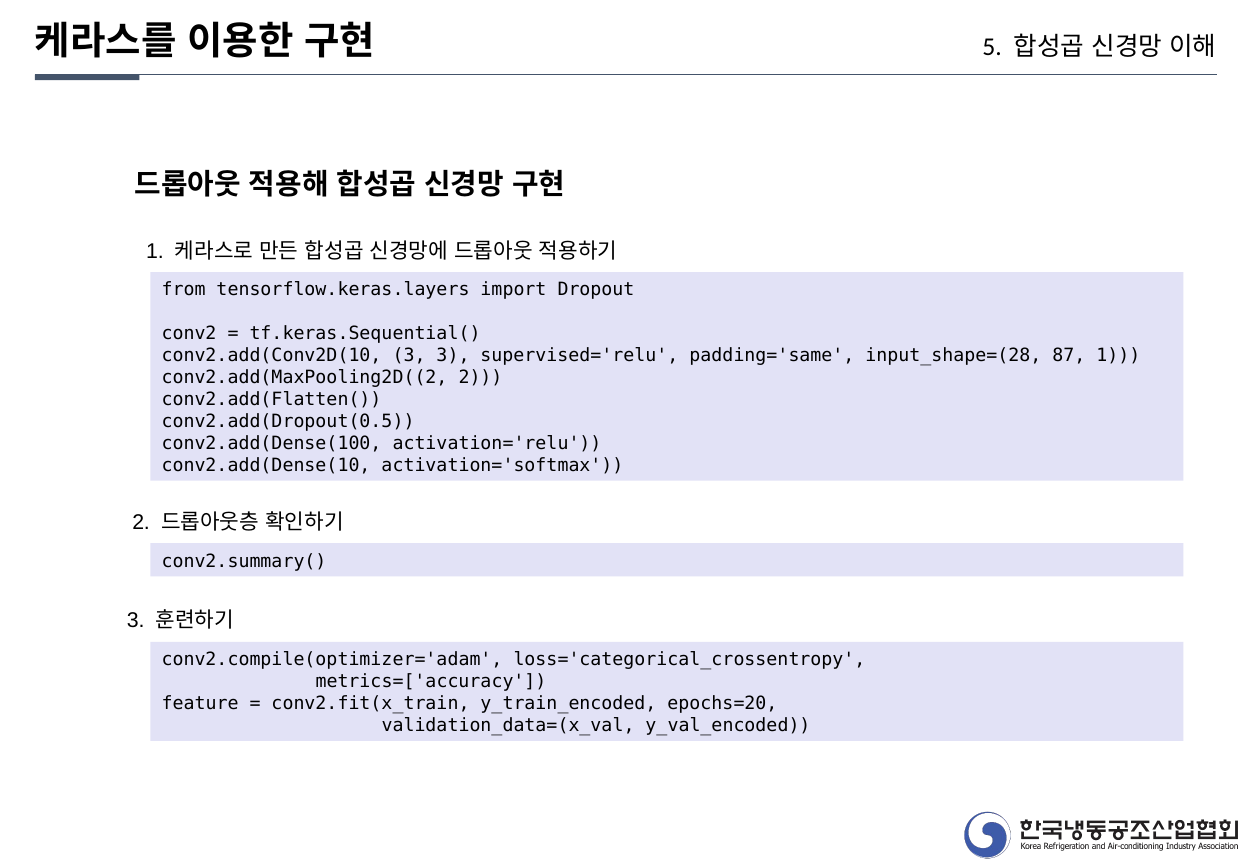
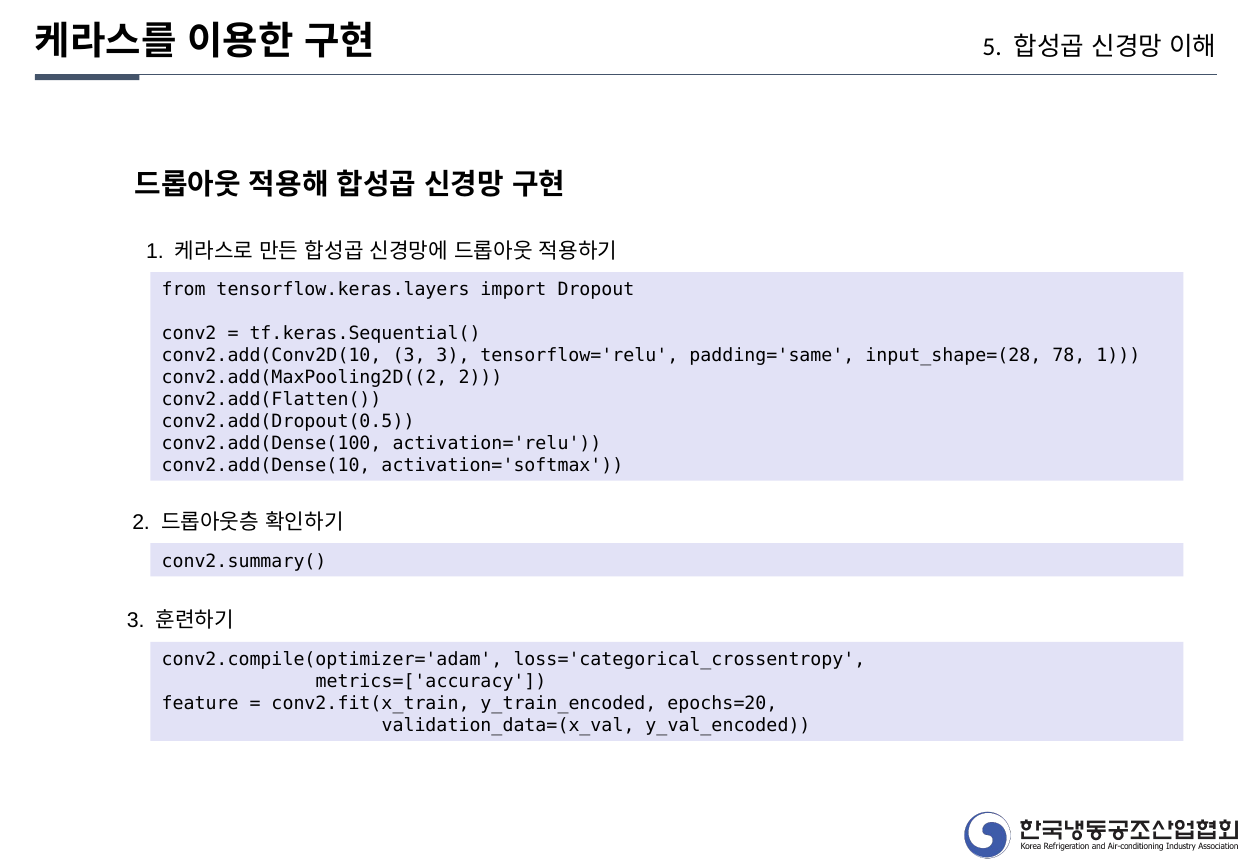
supervised='relu: supervised='relu -> tensorflow='relu (579, 356)
87: 87 -> 78 (1069, 356)
